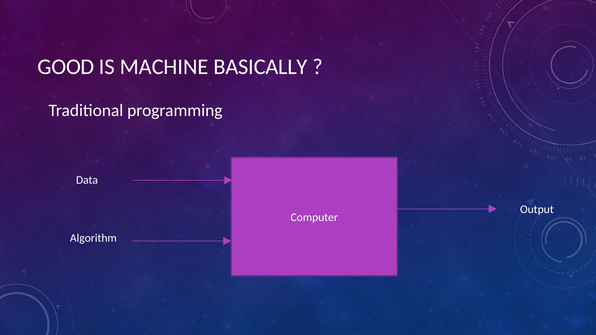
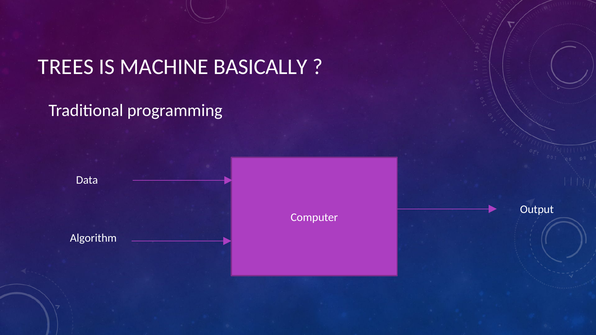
GOOD: GOOD -> TREES (66, 67)
